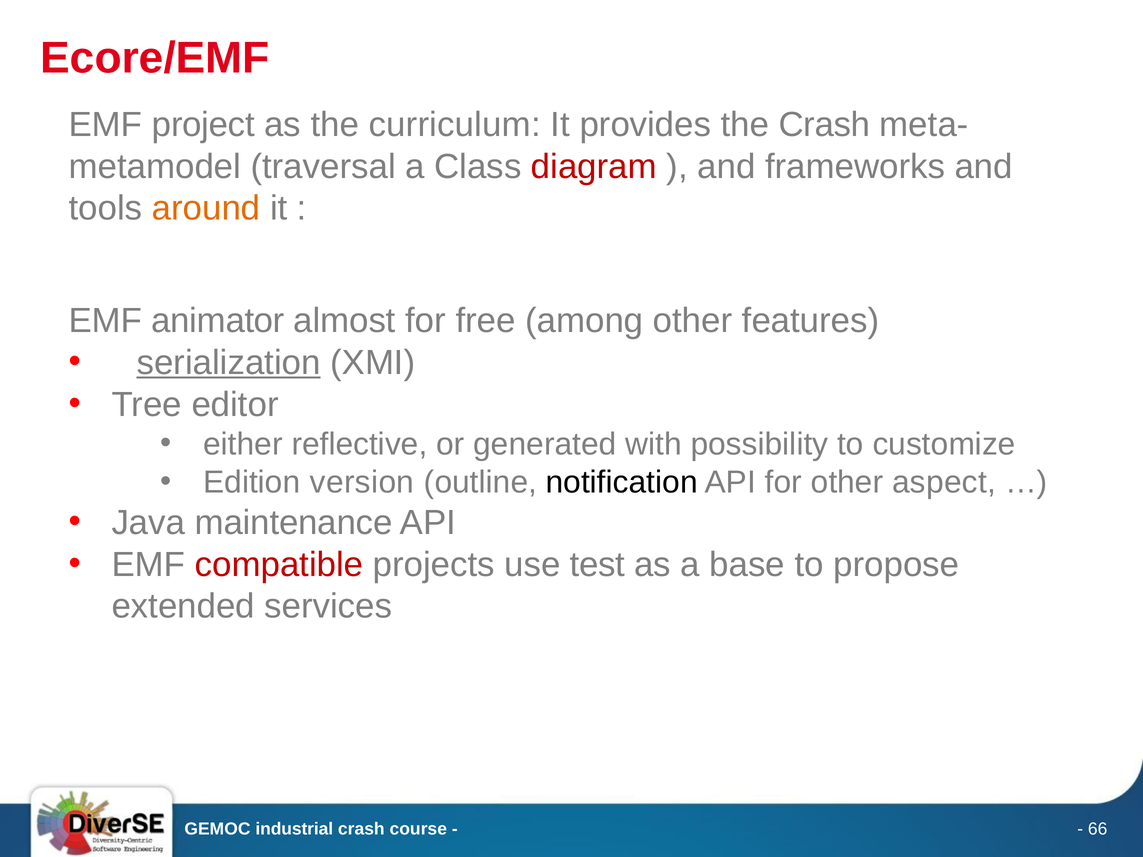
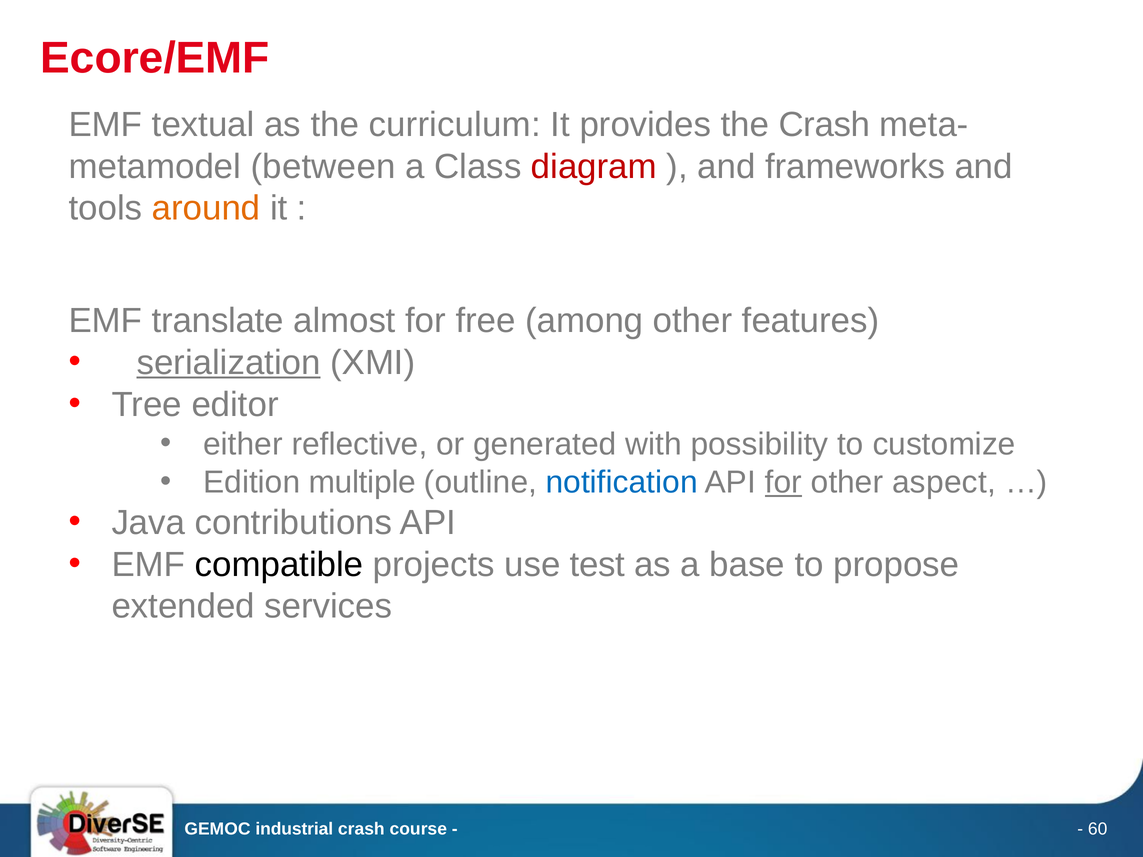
project: project -> textual (203, 125)
traversal: traversal -> between (323, 167)
animator: animator -> translate (218, 321)
version: version -> multiple (362, 483)
notification colour: black -> blue (622, 483)
for underline: none -> present (783, 483)
maintenance: maintenance -> contributions (294, 523)
compatible colour: red -> black (279, 565)
66: 66 -> 60 (1098, 829)
